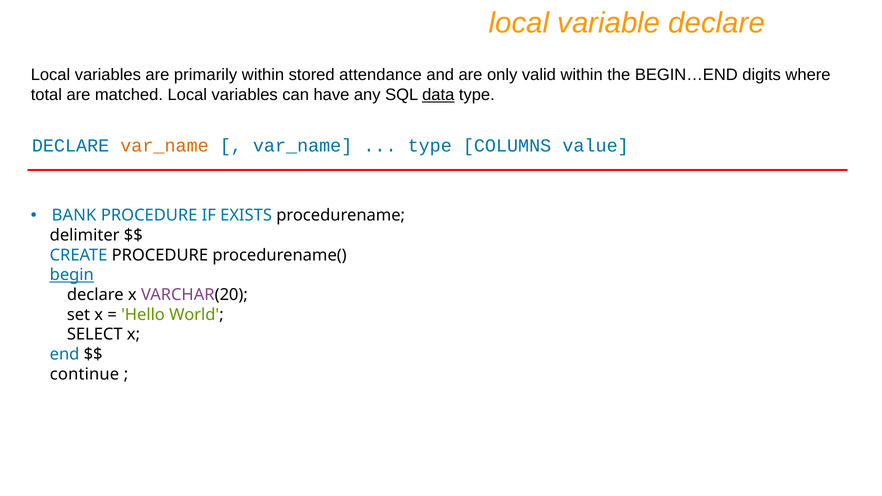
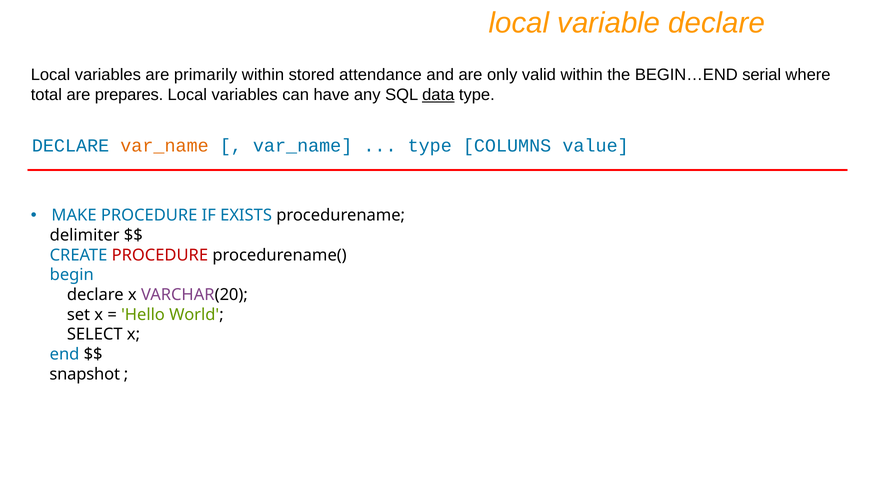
digits: digits -> serial (762, 75)
matched: matched -> prepares (129, 95)
BANK: BANK -> MAKE (74, 215)
PROCEDURE colour: black -> red (160, 255)
begin underline: present -> none (72, 275)
continue: continue -> snapshot (85, 374)
